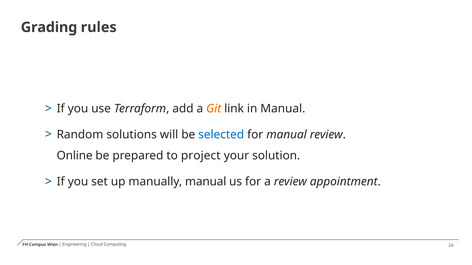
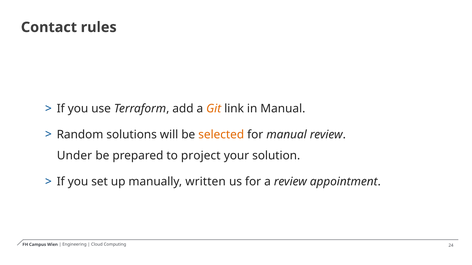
Grading: Grading -> Contact (49, 27)
selected colour: blue -> orange (221, 135)
Online: Online -> Under (74, 156)
manually manual: manual -> written (206, 182)
